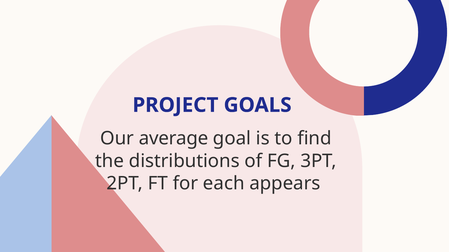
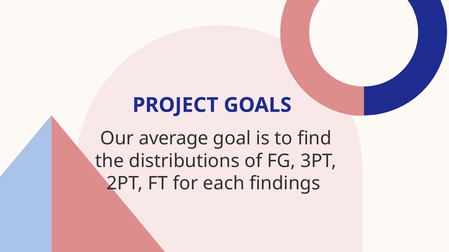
appears: appears -> findings (285, 184)
